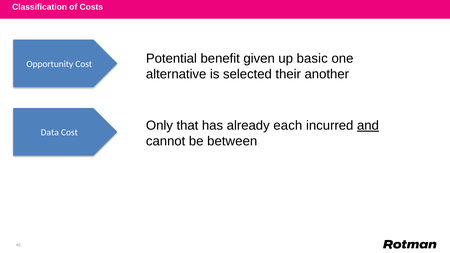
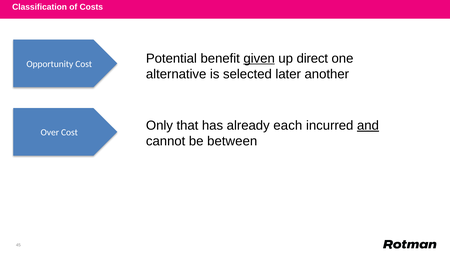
given underline: none -> present (259, 58)
basic: basic -> direct (312, 58)
their: their -> later (288, 74)
Data: Data -> Over (50, 133)
